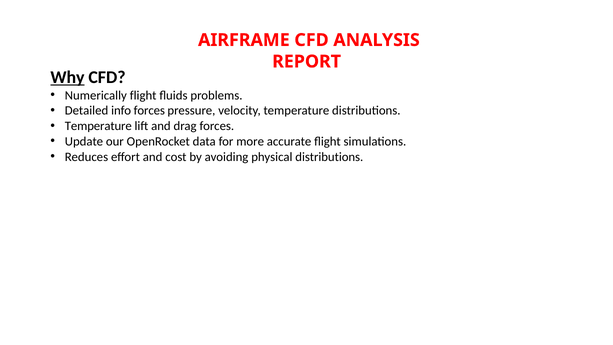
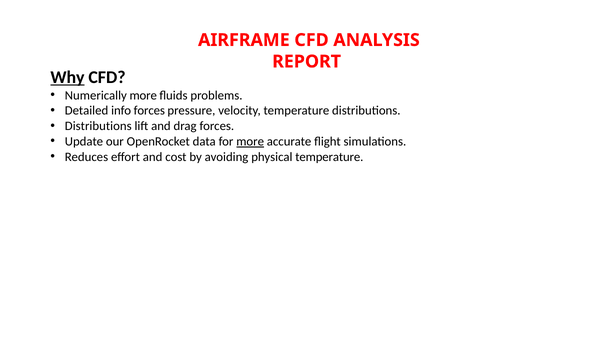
Numerically flight: flight -> more (143, 95)
Temperature: Temperature -> Distributions (98, 126)
more underline: none -> present (250, 141)
physical distributions: distributions -> temperature (329, 157)
